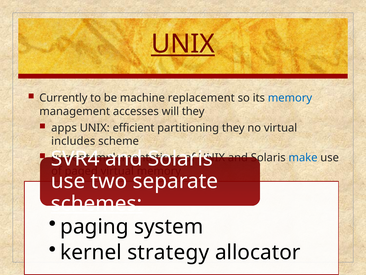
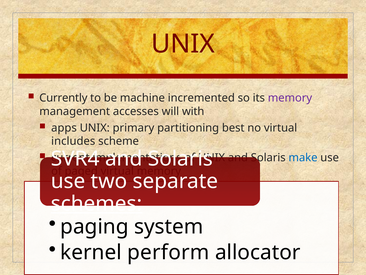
UNIX underline: present -> none (183, 44)
replacement: replacement -> incremented (201, 98)
memory colour: blue -> purple (290, 98)
will they: they -> with (193, 111)
efficient: efficient -> primary (133, 128)
partitioning they: they -> best (233, 128)
strategy: strategy -> perform (168, 252)
